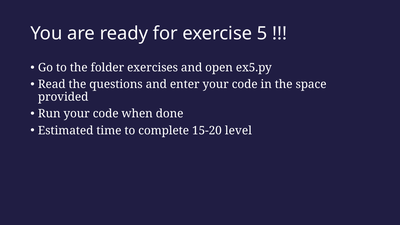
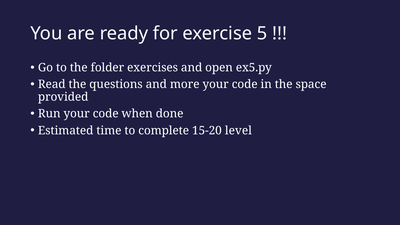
enter: enter -> more (185, 84)
